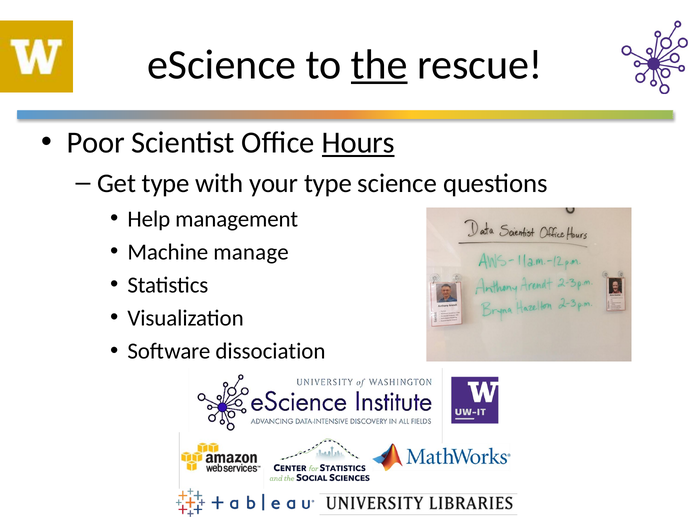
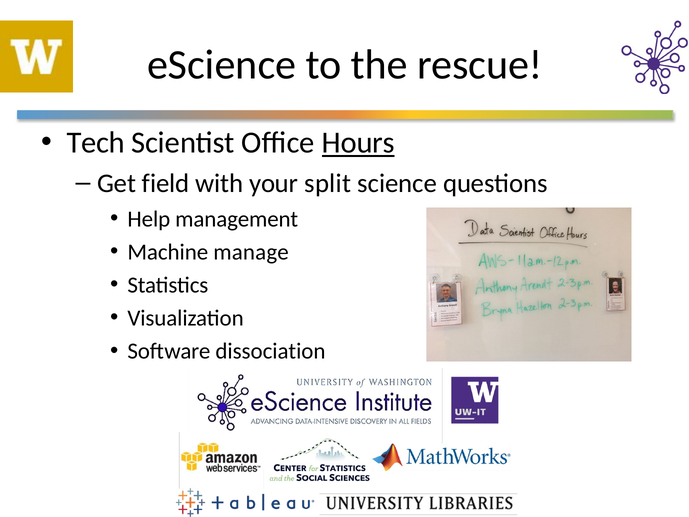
the underline: present -> none (379, 65)
Poor: Poor -> Tech (96, 143)
Get type: type -> field (166, 183)
your type: type -> split (328, 183)
